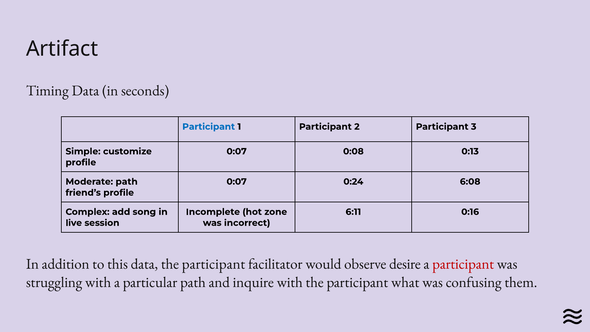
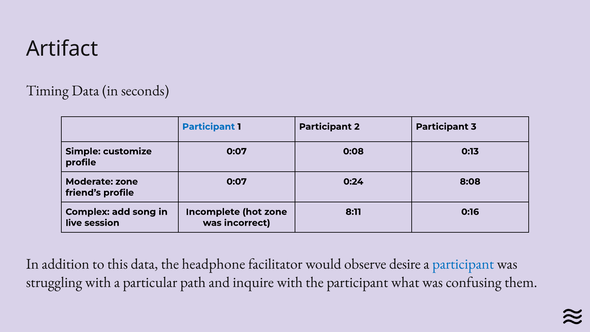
Moderate path: path -> zone (127, 182)
6:08: 6:08 -> 8:08 (470, 182)
6:11: 6:11 -> 8:11 (353, 212)
data the participant: participant -> headphone (214, 264)
participant colour: red -> blue (463, 264)
